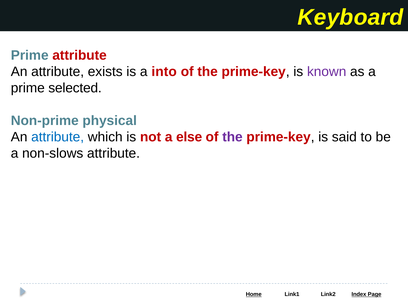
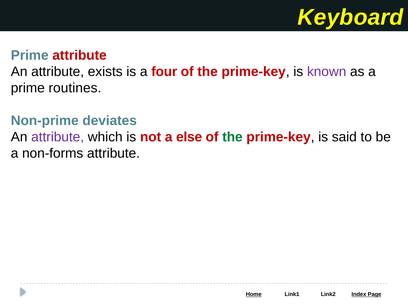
into: into -> four (164, 72)
selected: selected -> routines (75, 88)
physical: physical -> deviates (110, 121)
attribute colour: blue -> purple (58, 137)
the colour: purple -> green (232, 137)
non-slows: non-slows -> non-forms (53, 153)
